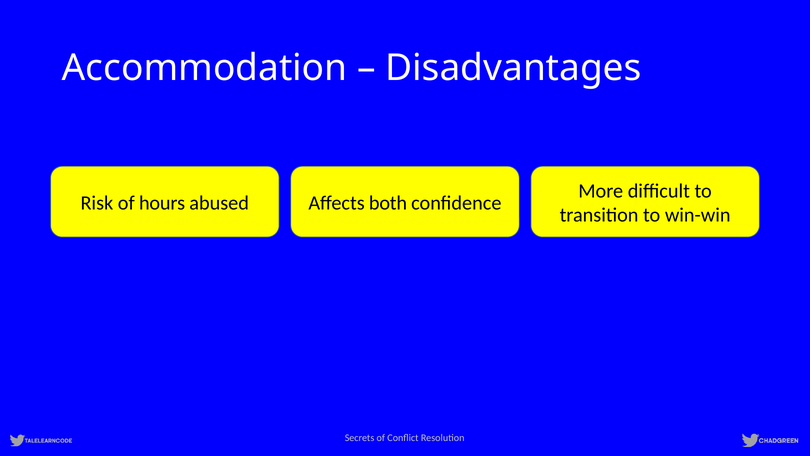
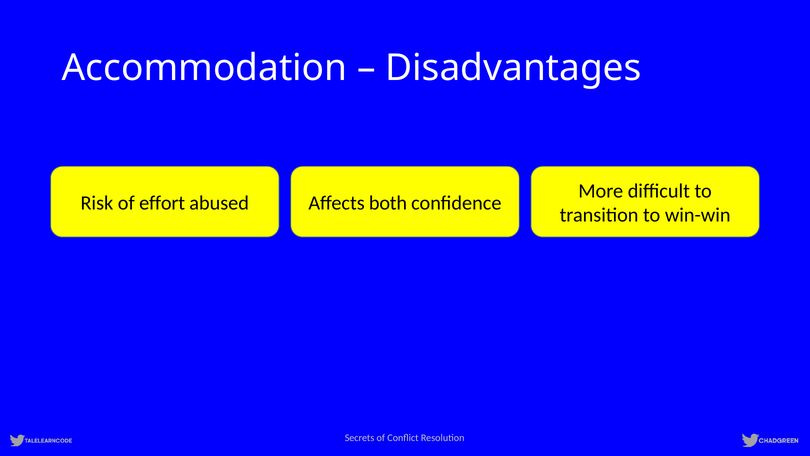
hours: hours -> effort (162, 203)
